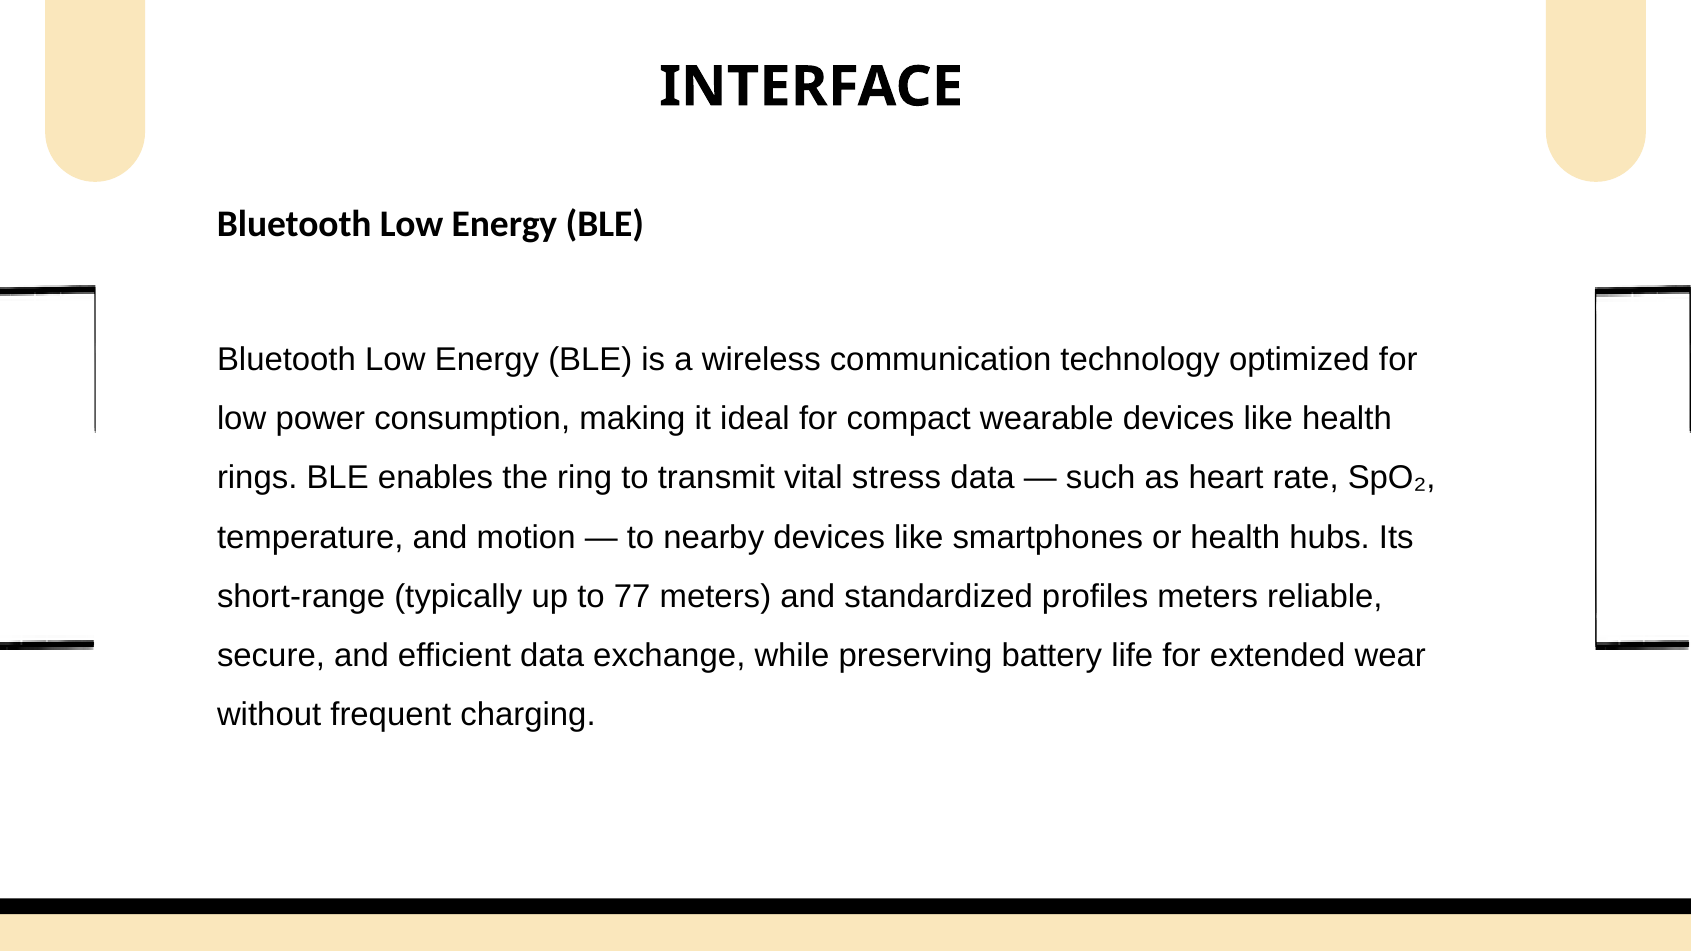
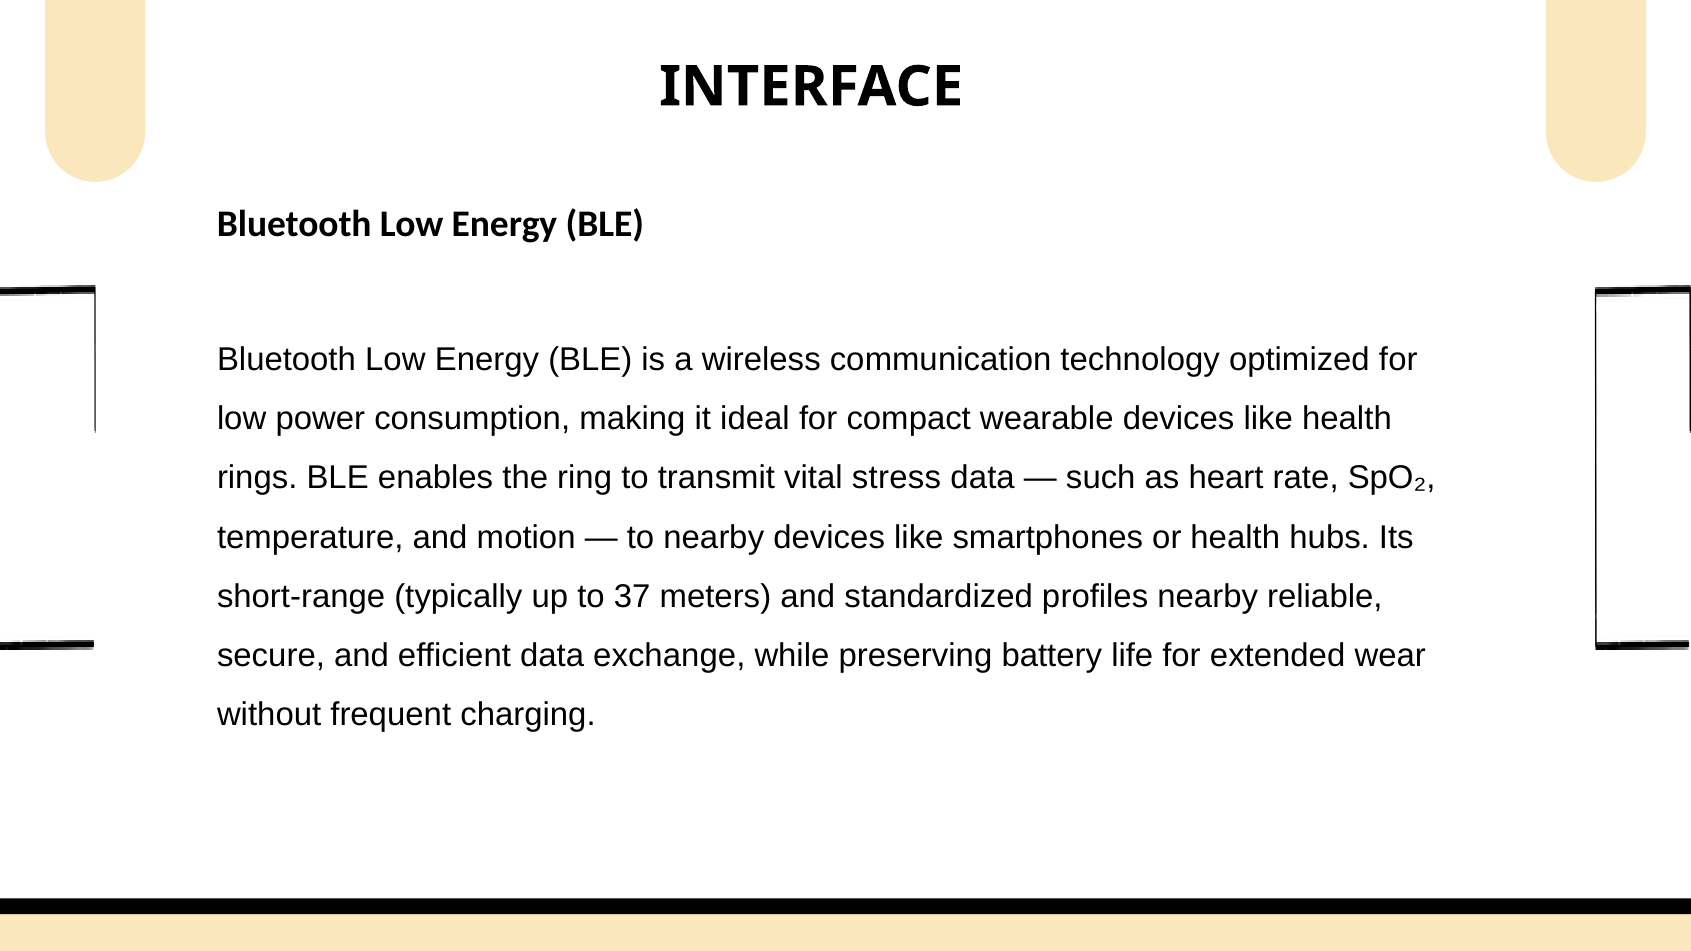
77: 77 -> 37 (632, 597)
profiles meters: meters -> nearby (1208, 597)
